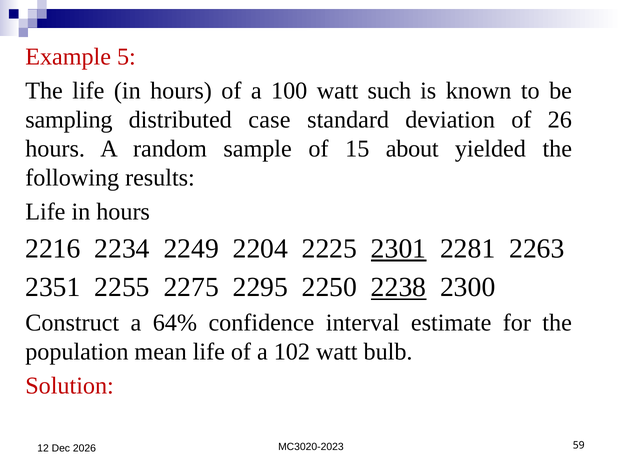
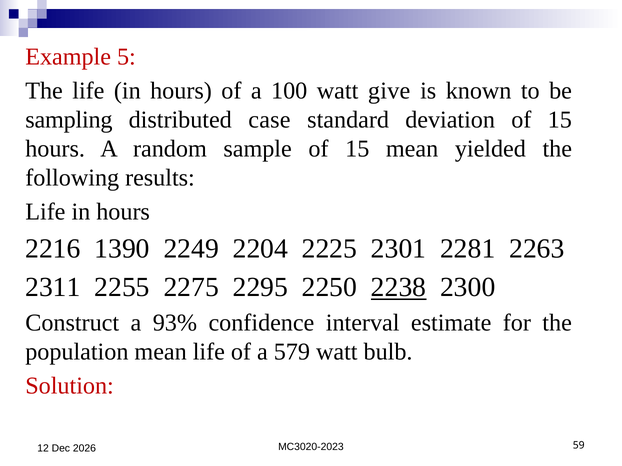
such: such -> give (389, 91)
deviation of 26: 26 -> 15 (560, 120)
15 about: about -> mean (412, 149)
2234: 2234 -> 1390 (122, 249)
2301 underline: present -> none (399, 249)
2351: 2351 -> 2311 (53, 288)
64%: 64% -> 93% (175, 323)
102: 102 -> 579 (292, 352)
